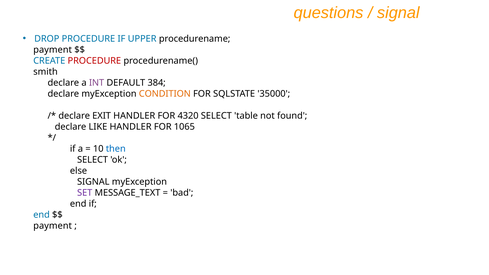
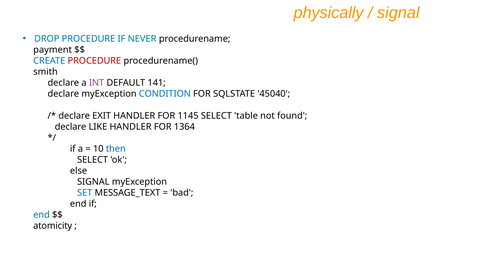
questions: questions -> physically (329, 13)
UPPER: UPPER -> NEVER (142, 39)
384: 384 -> 141 (157, 83)
CONDITION colour: orange -> blue (165, 94)
35000: 35000 -> 45040 (274, 94)
4320: 4320 -> 1145 (188, 116)
1065: 1065 -> 1364 (184, 127)
SET colour: purple -> blue (85, 193)
payment: payment -> atomicity (53, 226)
